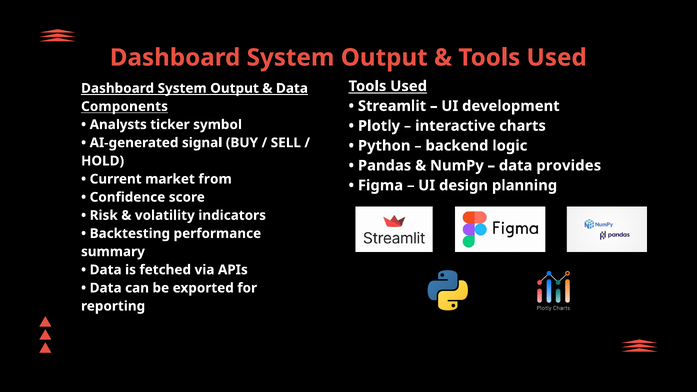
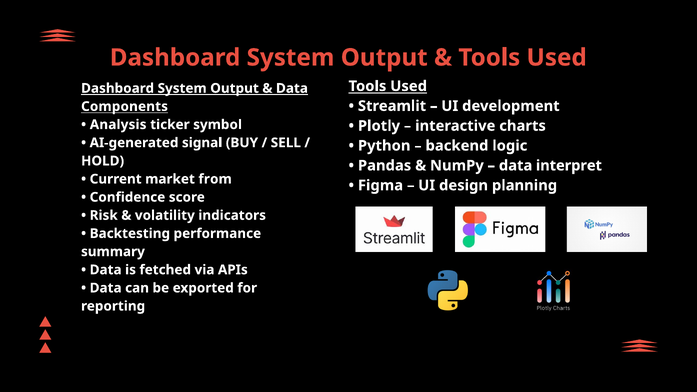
Analysts: Analysts -> Analysis (118, 125)
provides: provides -> interpret (569, 166)
